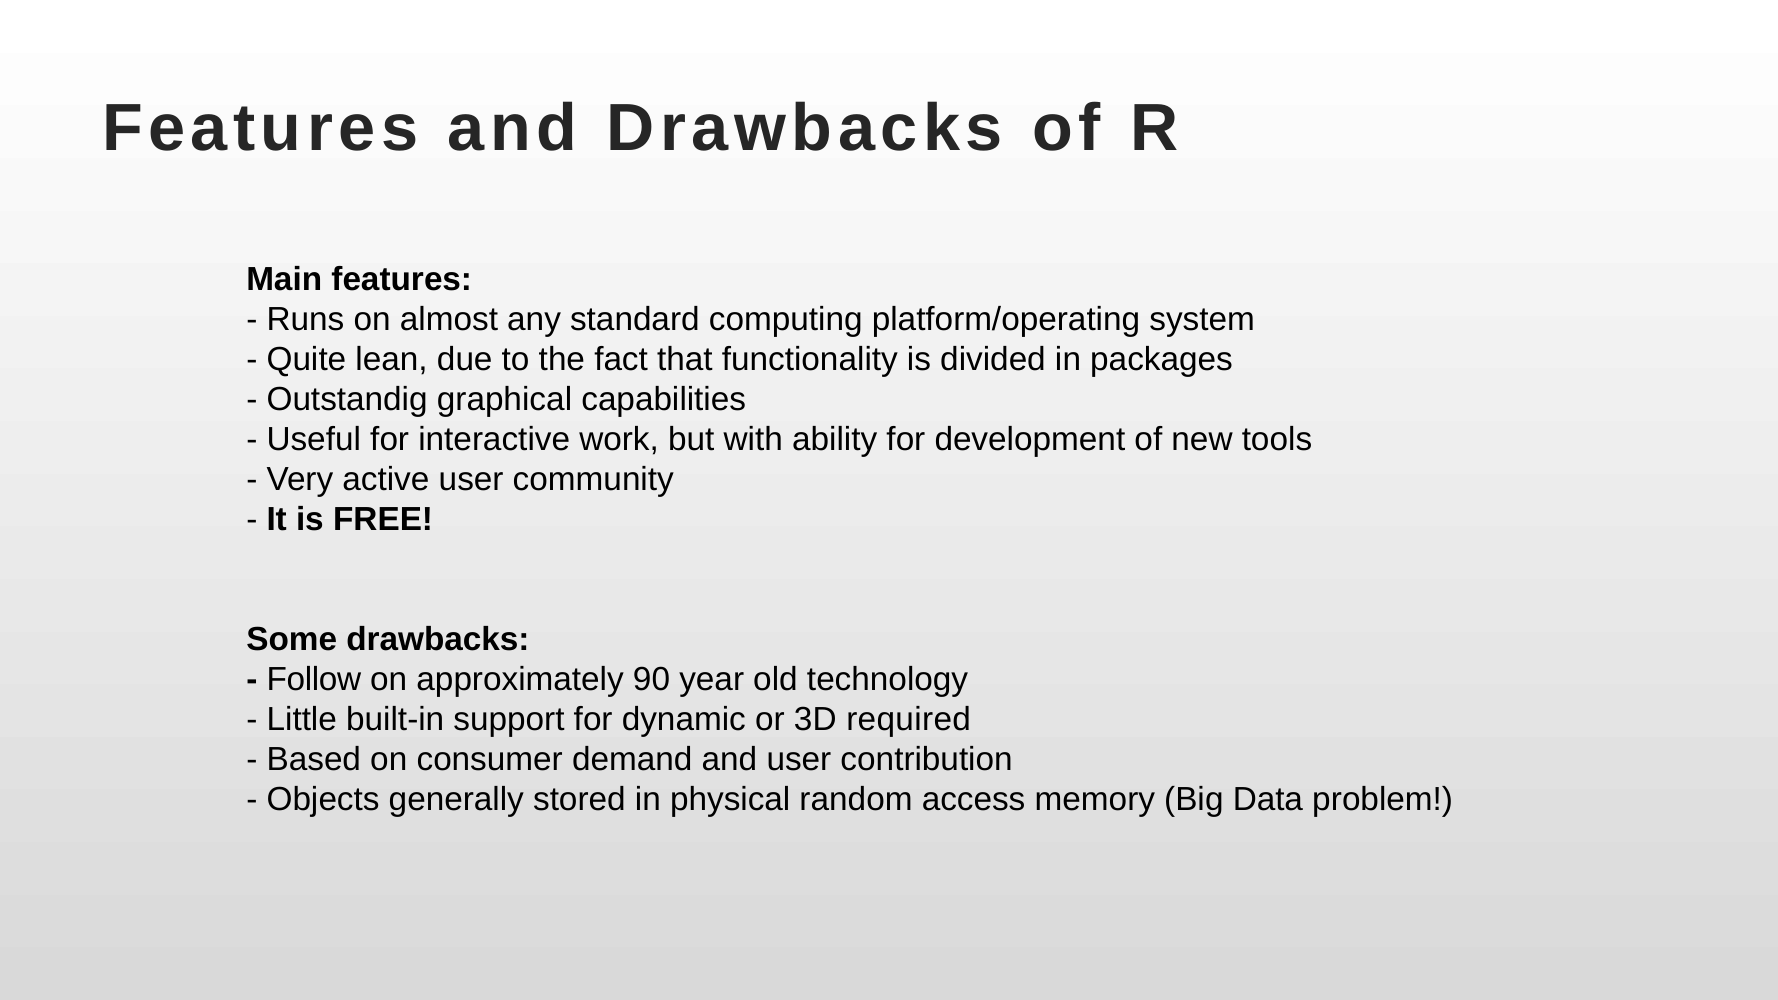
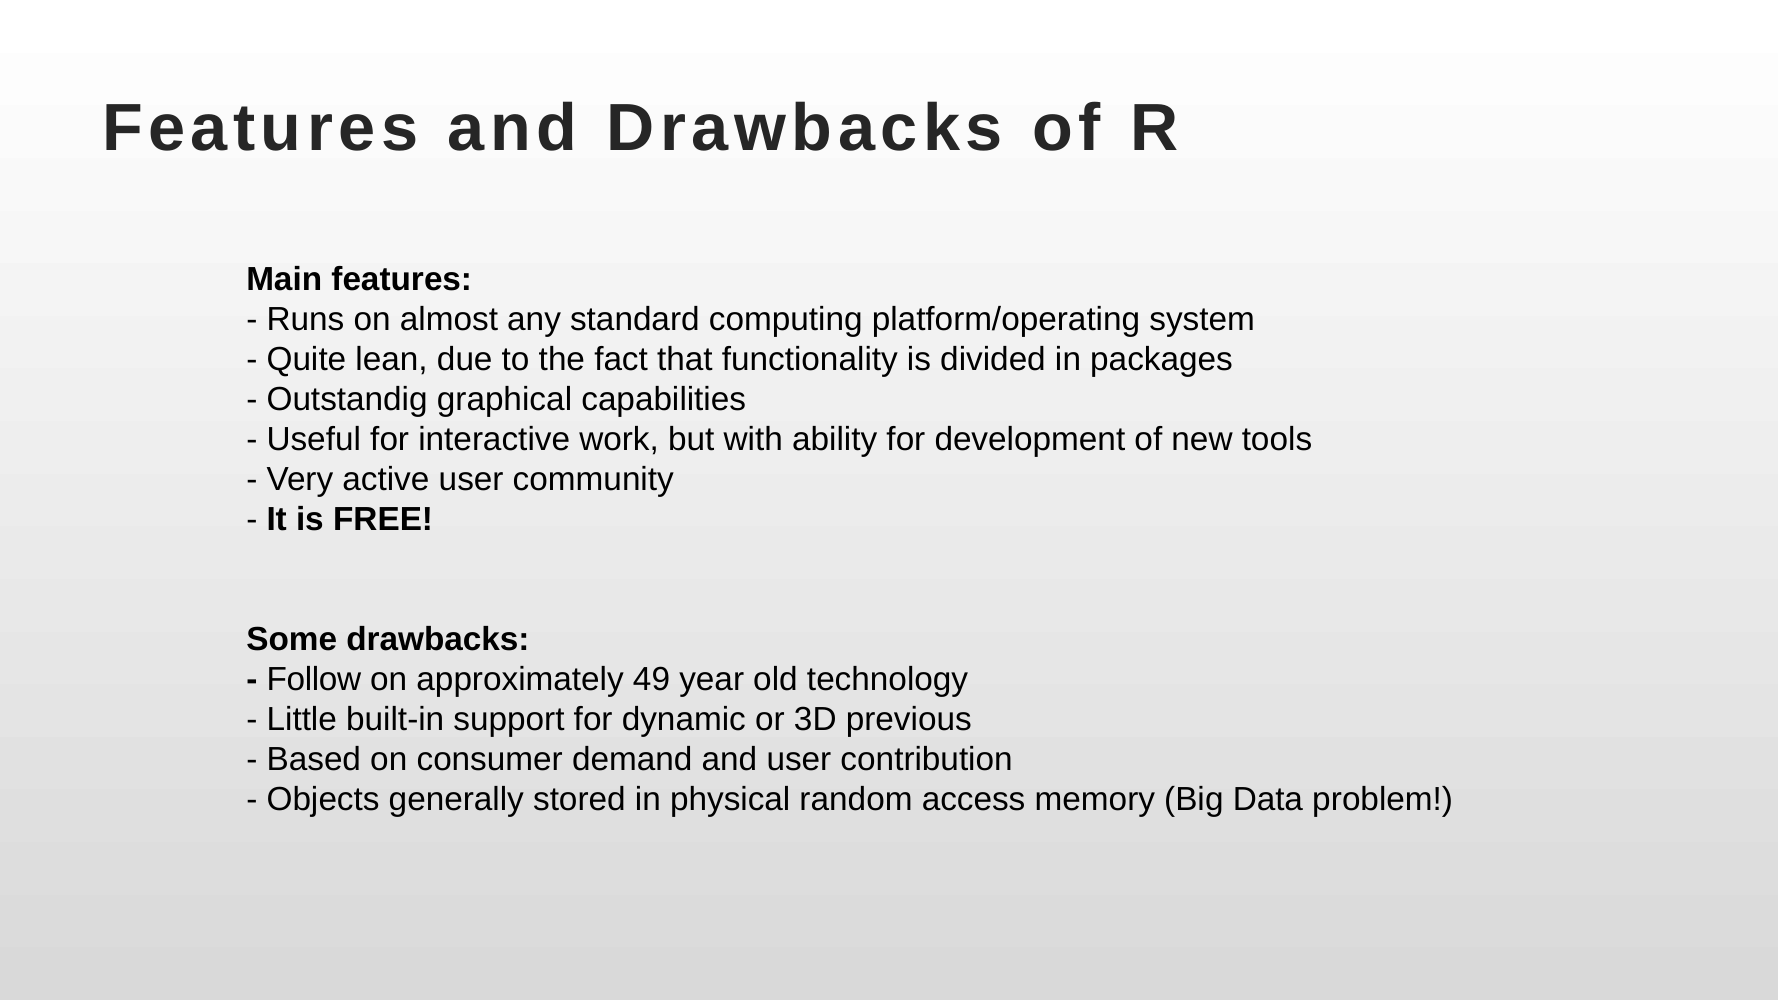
90: 90 -> 49 (652, 680)
required: required -> previous (909, 720)
